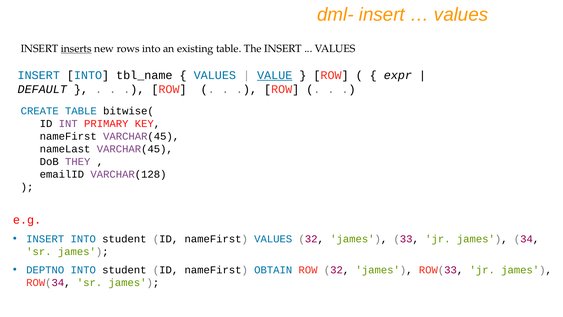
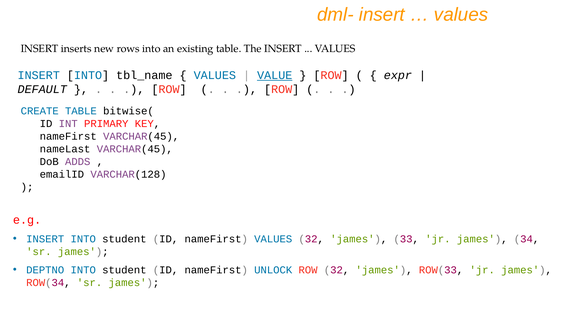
inserts underline: present -> none (76, 49)
THEY: THEY -> ADDS (78, 162)
OBTAIN: OBTAIN -> UNLOCK (273, 270)
